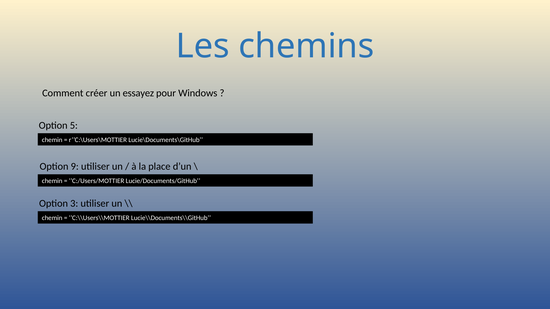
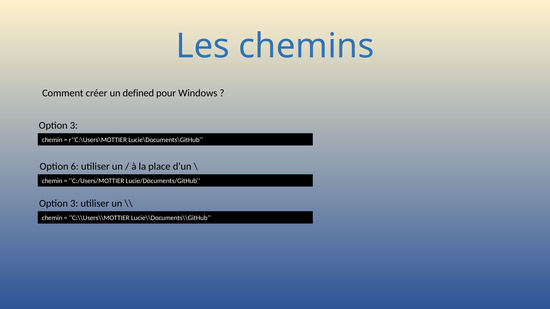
essayez: essayez -> defined (138, 93)
5: 5 -> 3 (74, 126)
9: 9 -> 6 (75, 167)
